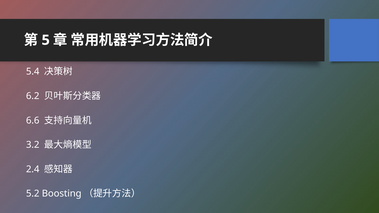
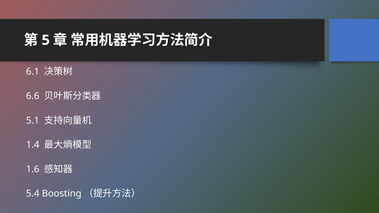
5.4: 5.4 -> 6.1 (33, 72)
6.2: 6.2 -> 6.6 (33, 96)
6.6: 6.6 -> 5.1 (33, 120)
3.2: 3.2 -> 1.4 (33, 145)
2.4: 2.4 -> 1.6 (33, 169)
5.2: 5.2 -> 5.4 (33, 194)
